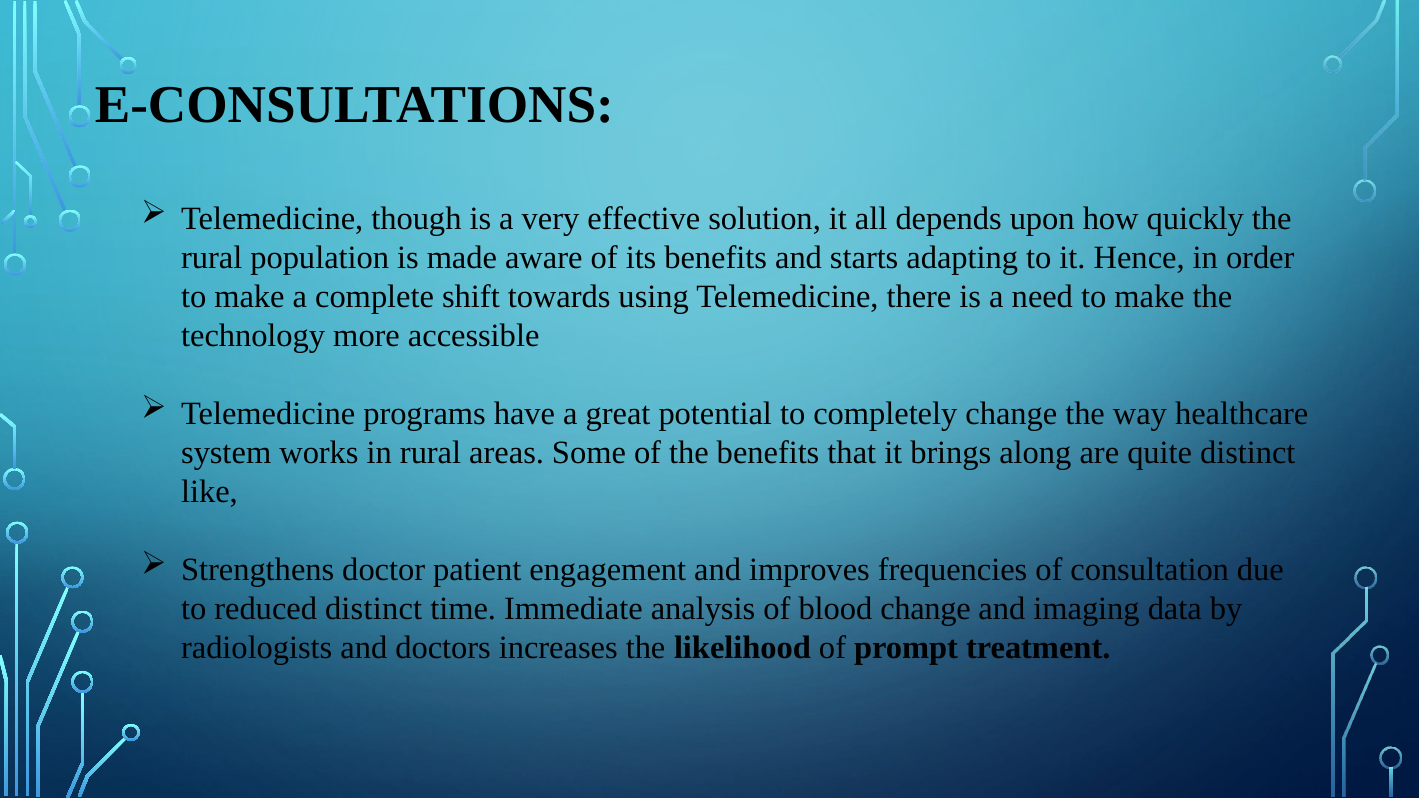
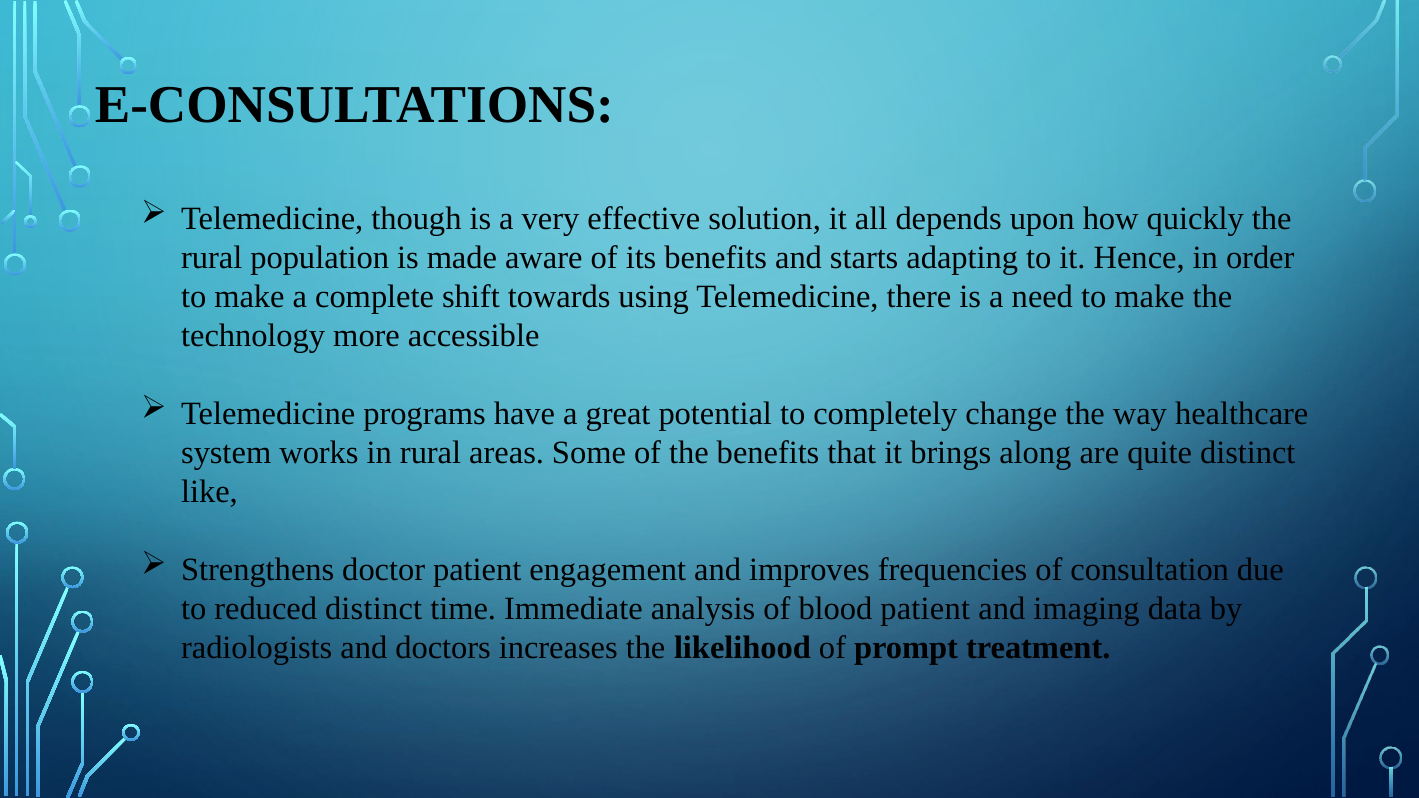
blood change: change -> patient (925, 608)
